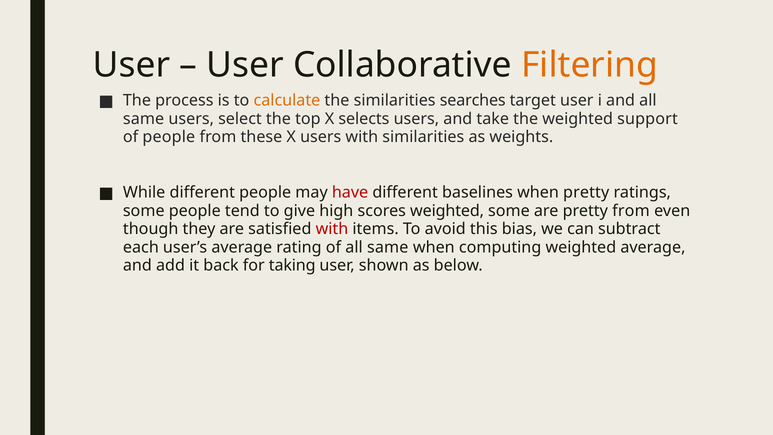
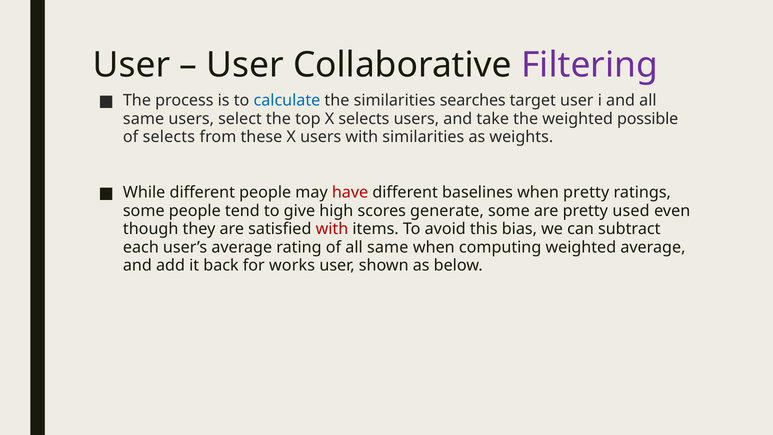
Filtering colour: orange -> purple (589, 65)
calculate colour: orange -> blue (287, 101)
support: support -> possible (648, 119)
of people: people -> selects (169, 137)
scores weighted: weighted -> generate (447, 211)
pretty from: from -> used (631, 211)
taking: taking -> works (292, 265)
